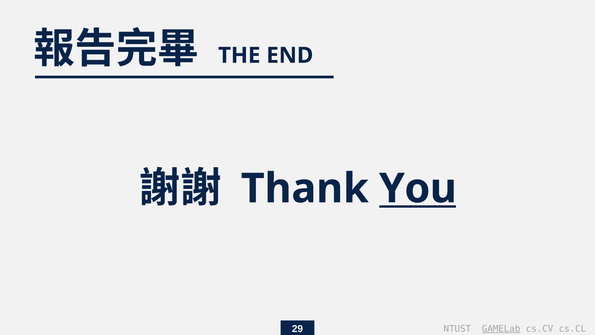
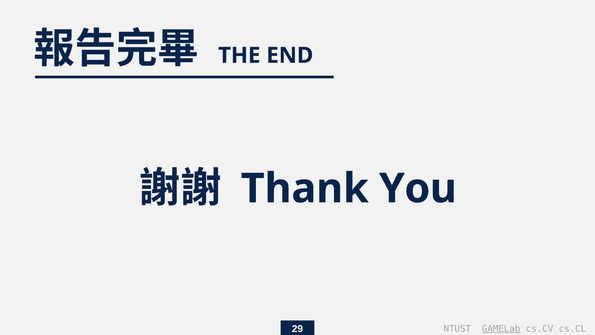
You underline: present -> none (418, 189)
